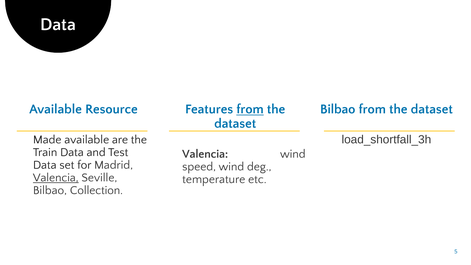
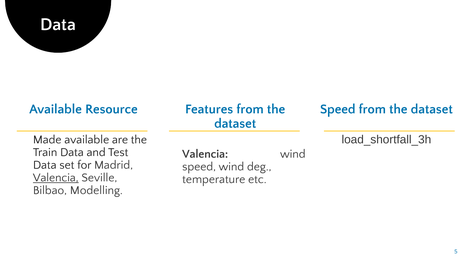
from underline: present -> none (250, 109)
Bilbao: Bilbao -> Speed (338, 109)
Collection: Collection -> Modelling (96, 190)
